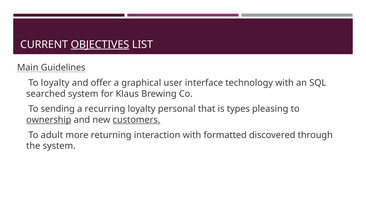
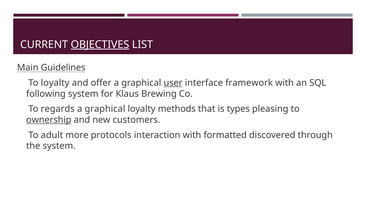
user underline: none -> present (173, 83)
technology: technology -> framework (249, 83)
searched: searched -> following (46, 94)
sending: sending -> regards (58, 109)
recurring: recurring -> graphical (105, 109)
personal: personal -> methods (177, 109)
customers underline: present -> none (136, 120)
returning: returning -> protocols (111, 135)
